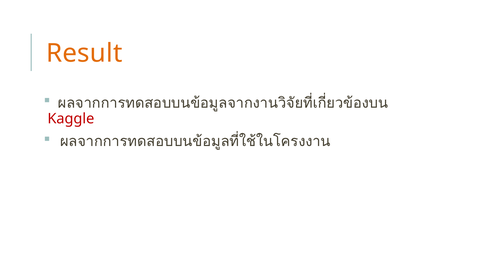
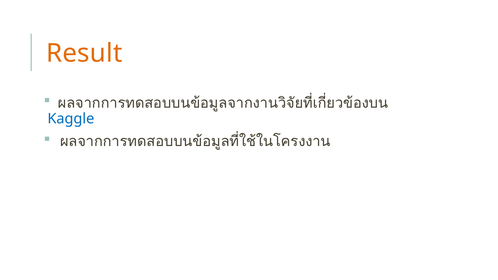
Kaggle colour: red -> blue (71, 119)
